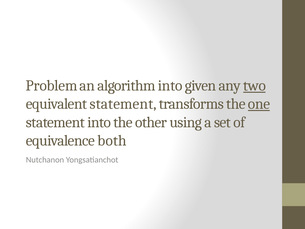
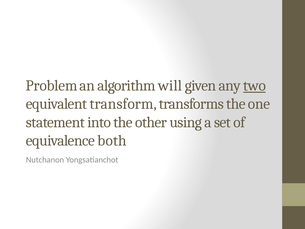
algorithm into: into -> will (170, 86)
equivalent statement: statement -> transform (123, 104)
one underline: present -> none (259, 104)
